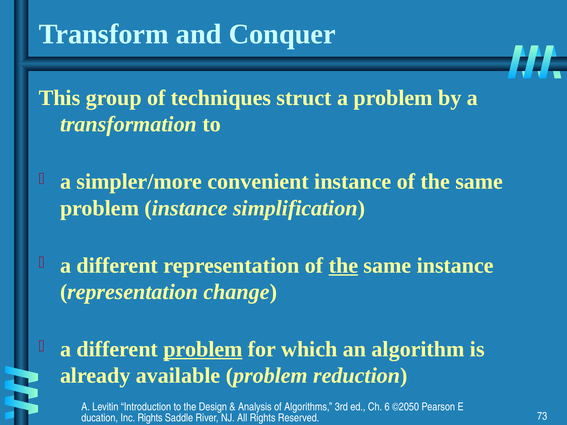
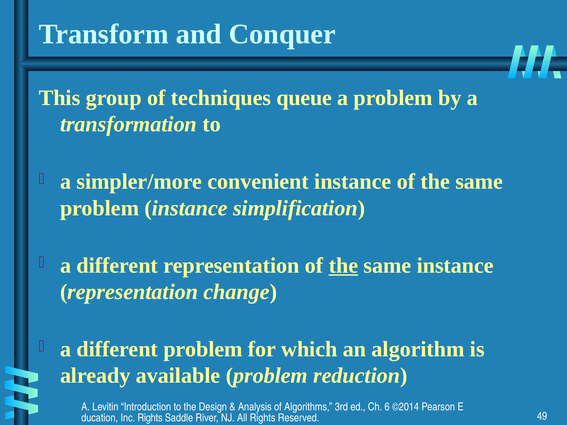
struct: struct -> queue (304, 98)
problem underline: present -> none (203, 349)
©2050: ©2050 -> ©2014 (406, 407)
73: 73 -> 49 (542, 417)
